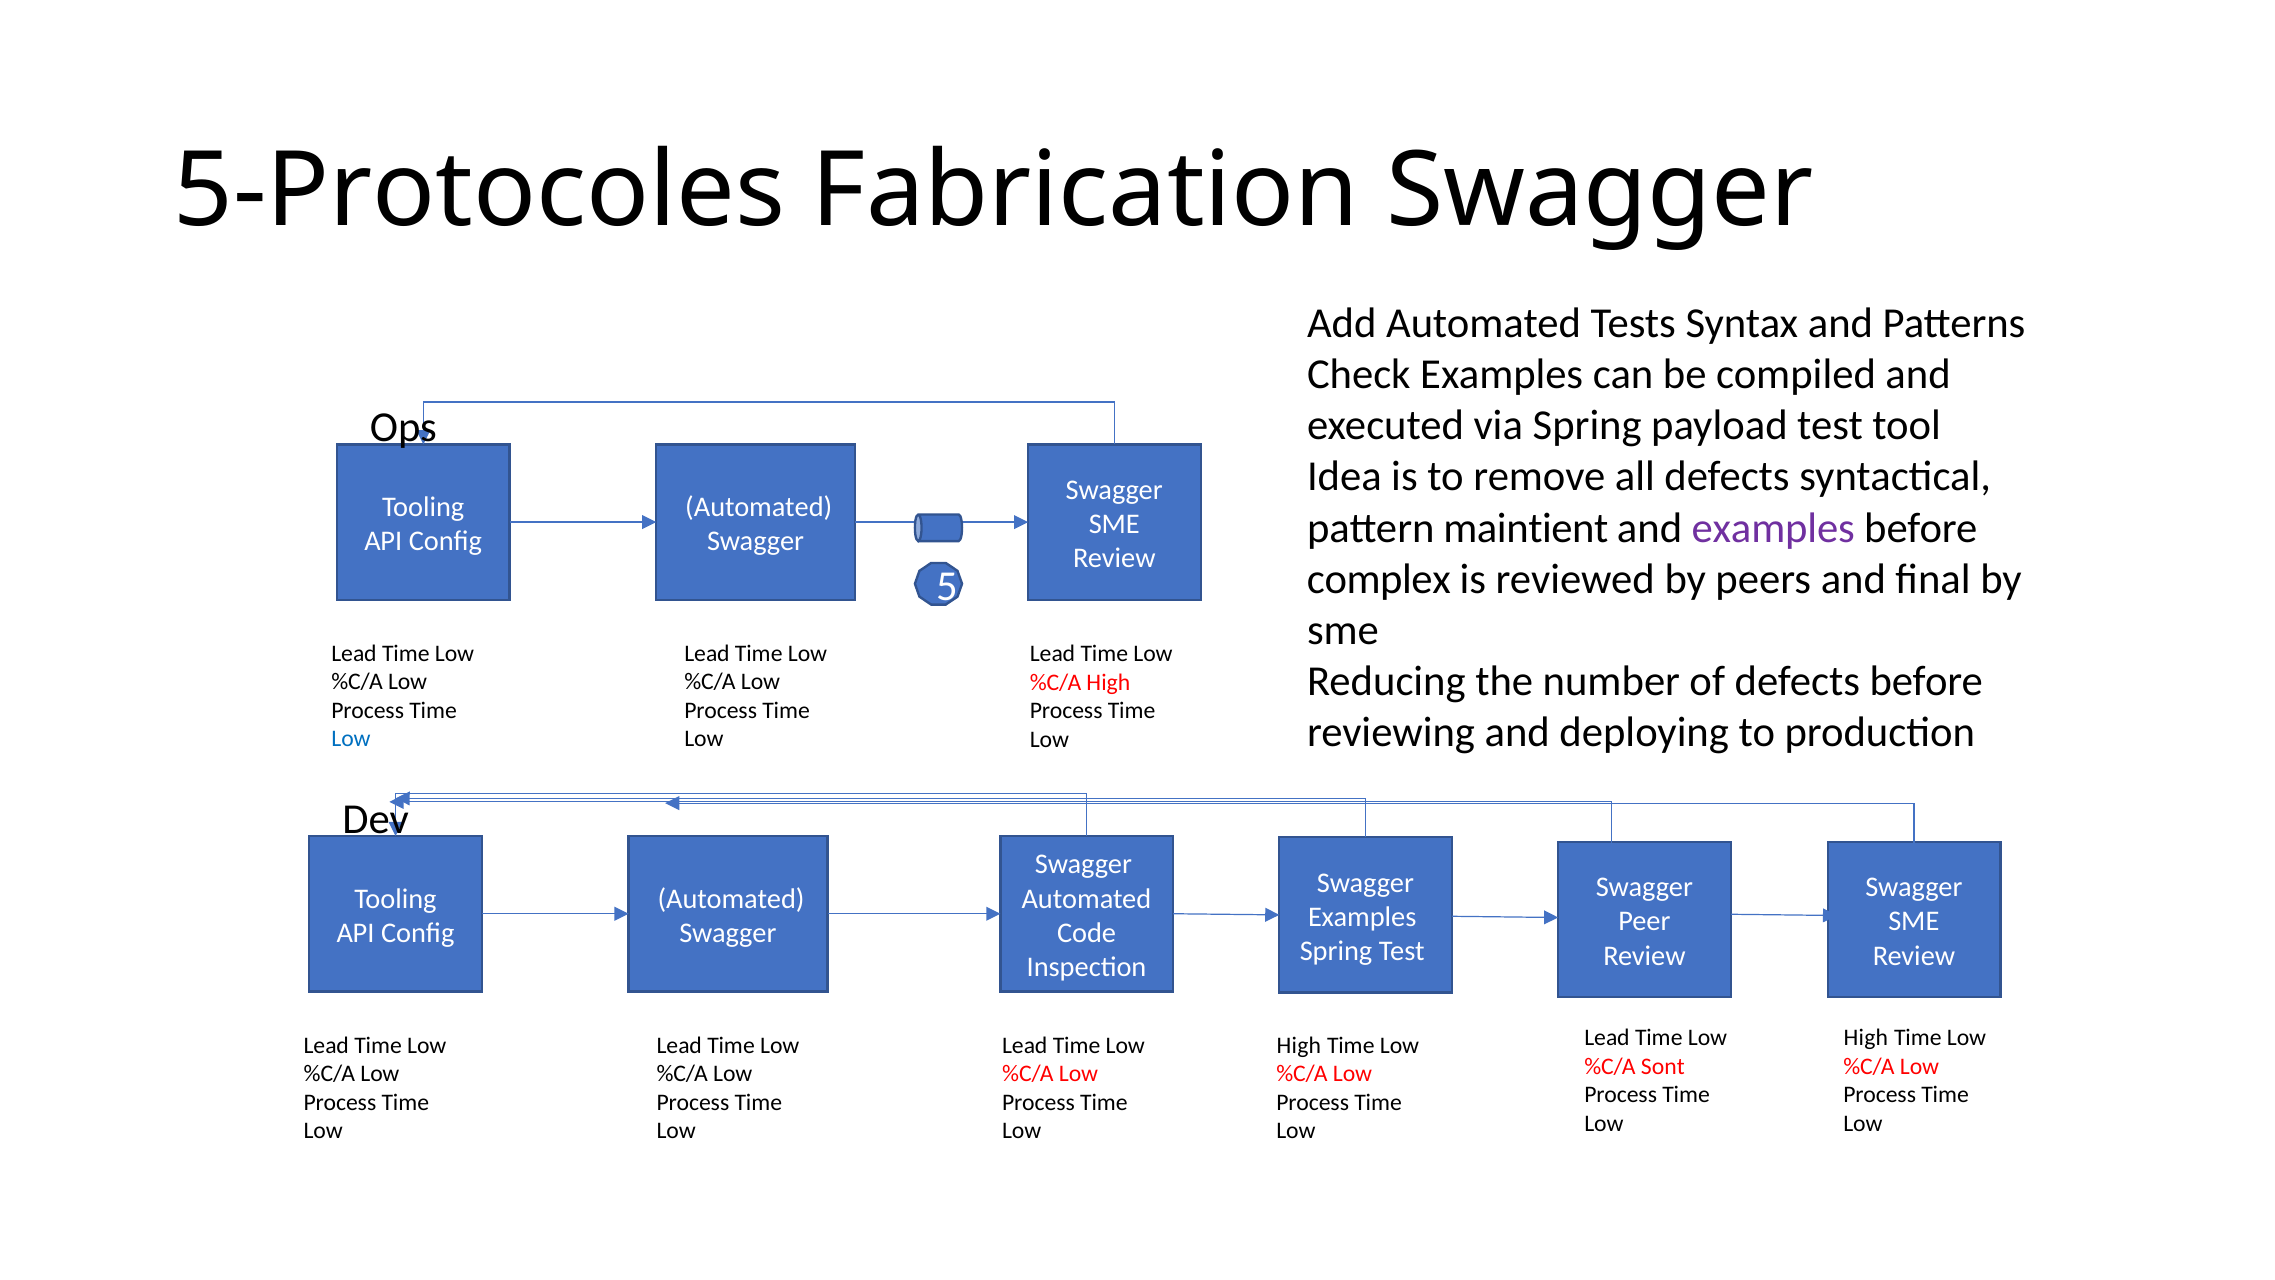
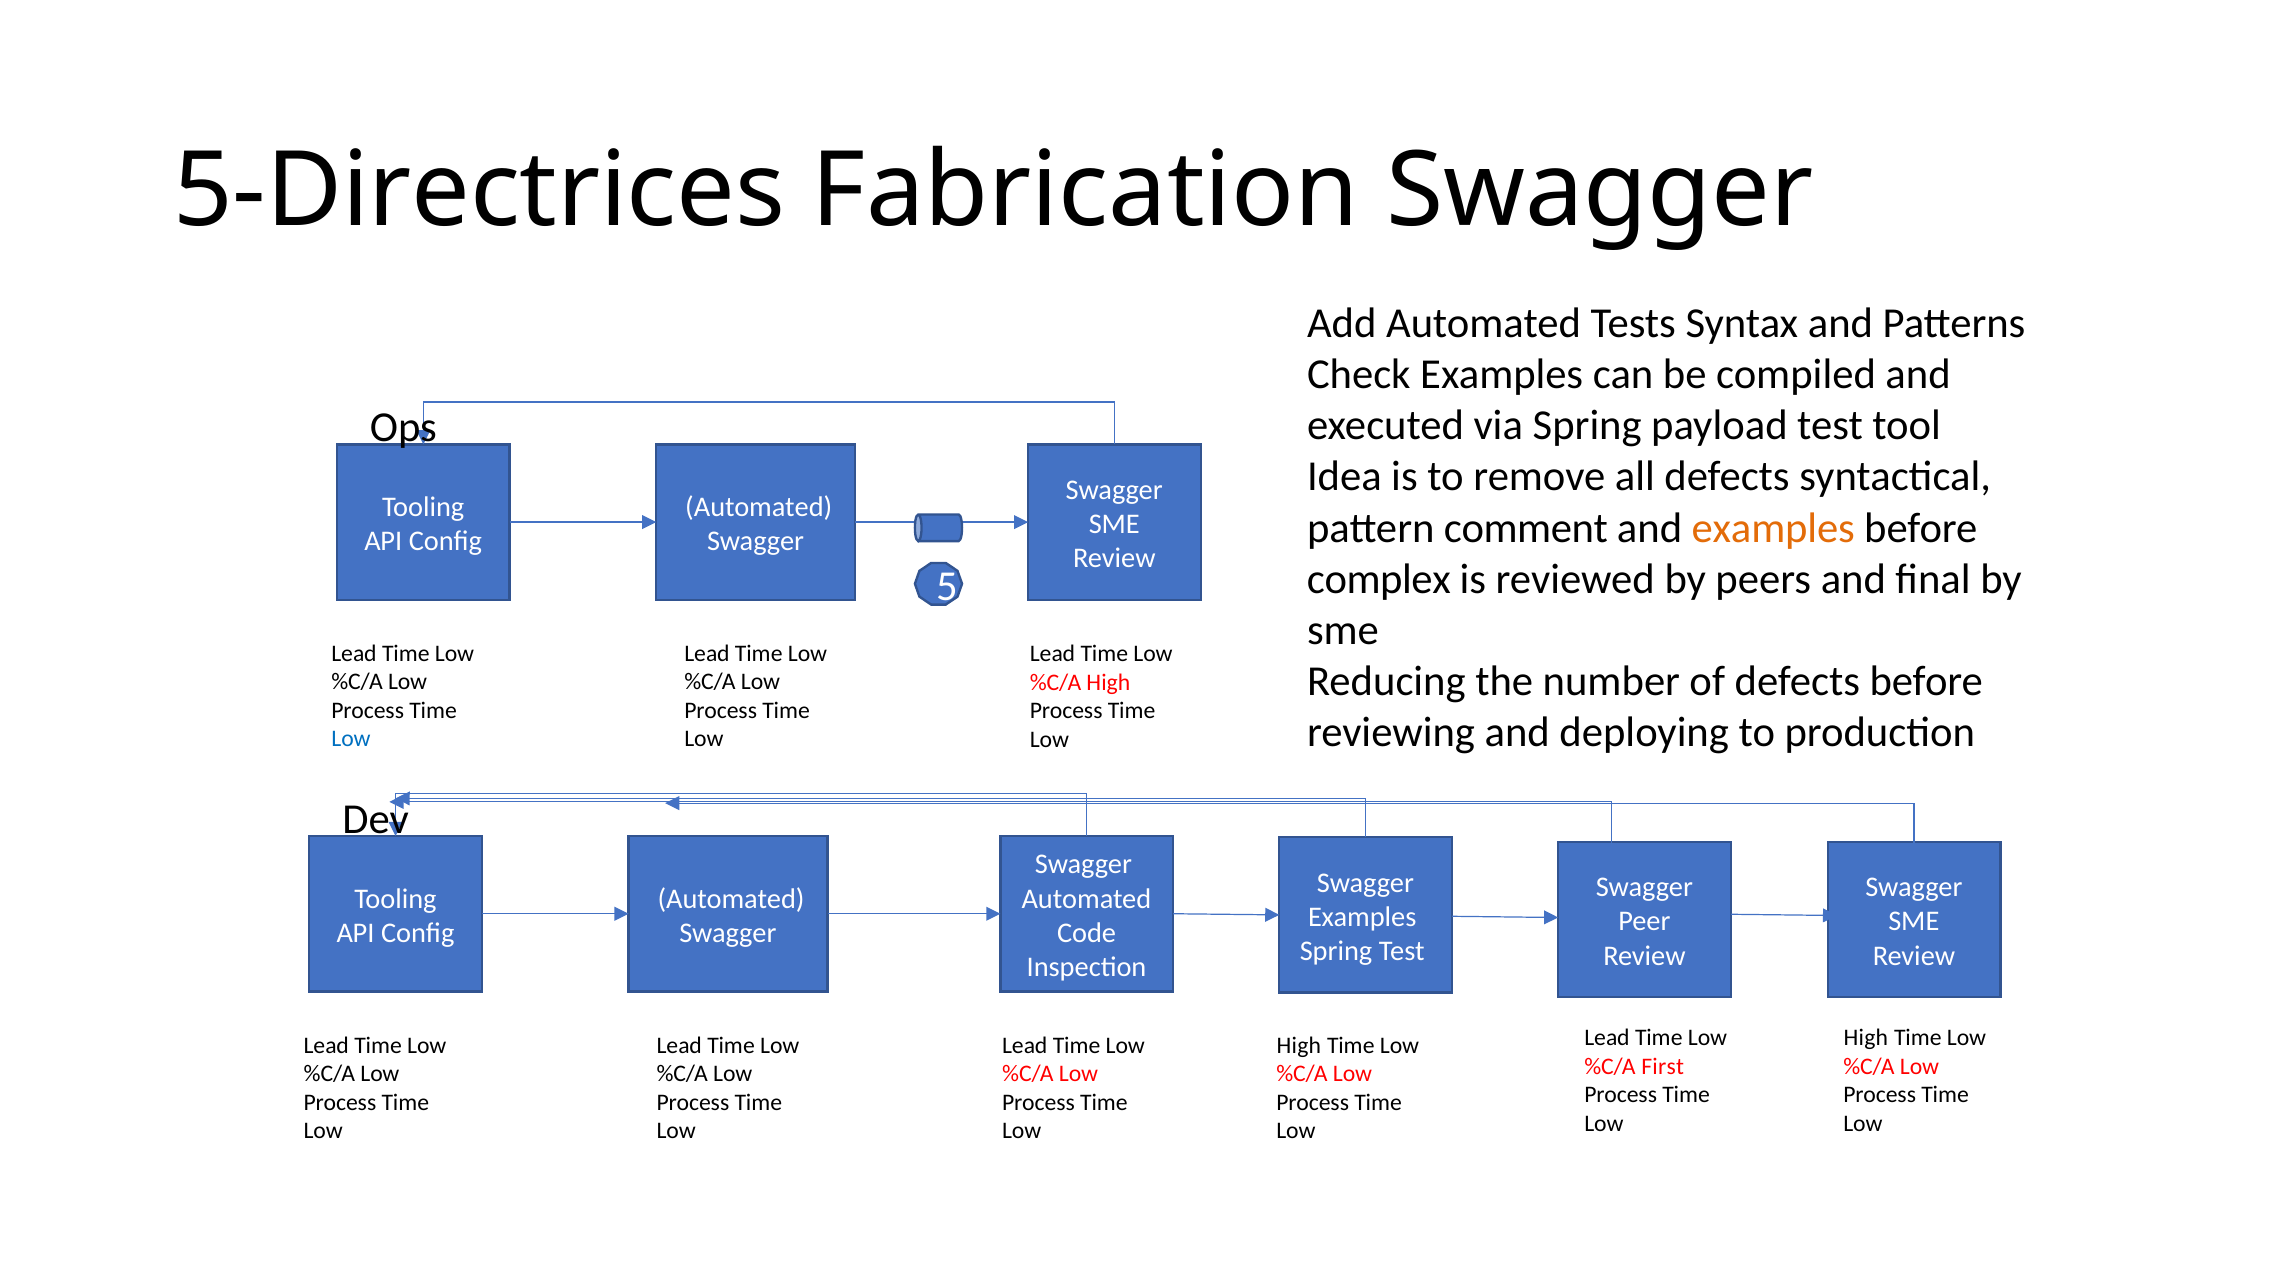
5-Protocoles: 5-Protocoles -> 5-Directrices (479, 191)
maintient: maintient -> comment (1526, 528)
examples colour: purple -> orange (1773, 528)
Sont: Sont -> First (1663, 1066)
